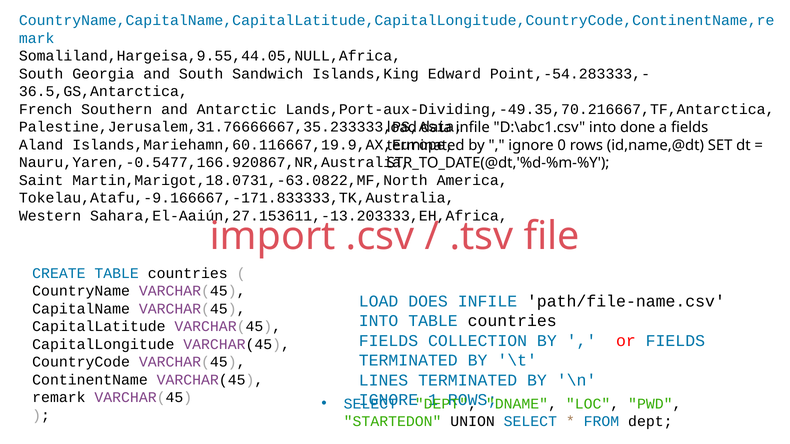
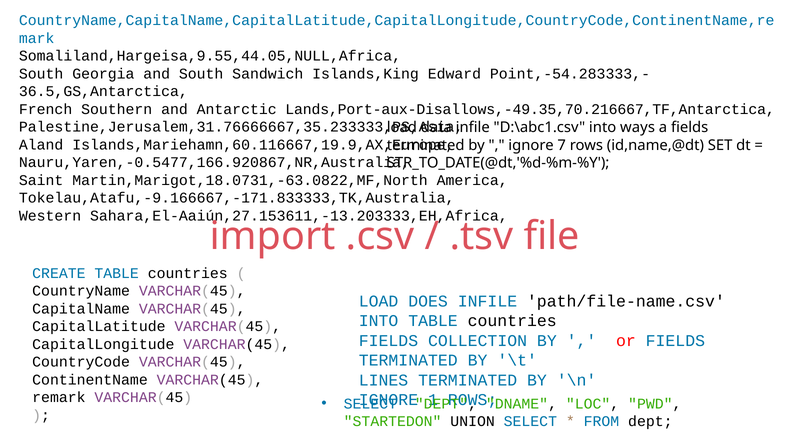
Lands,Port-aux-Dividing,-49.35,70.216667,TF,Antarctica: Lands,Port-aux-Dividing,-49.35,70.216667,TF,Antarctica -> Lands,Port-aux-Disallows,-49.35,70.216667,TF,Antarctica (530, 109)
done: done -> ways (638, 128)
0: 0 -> 7 (562, 145)
